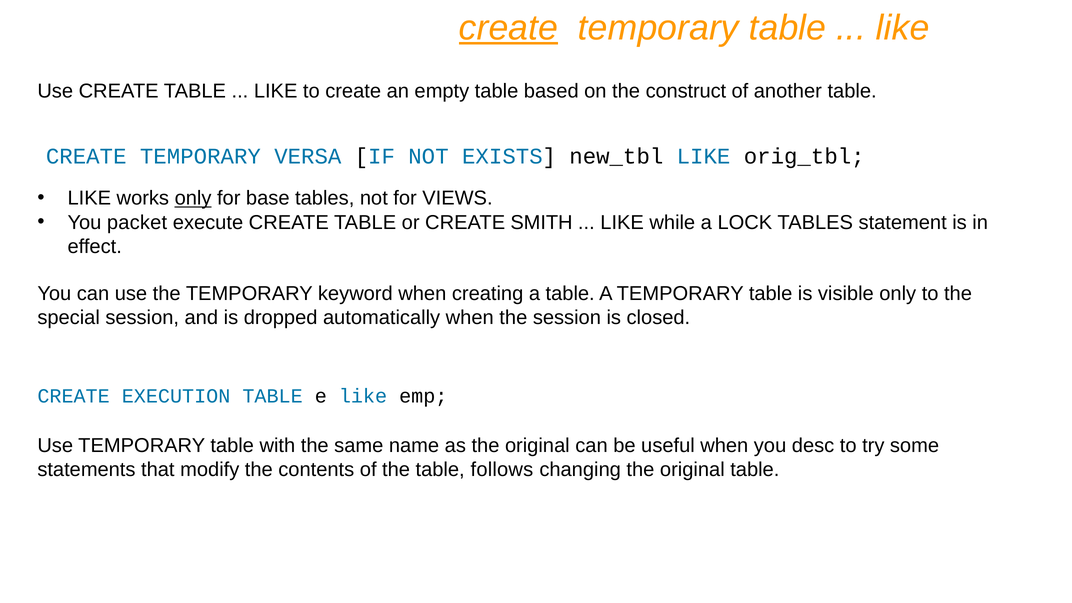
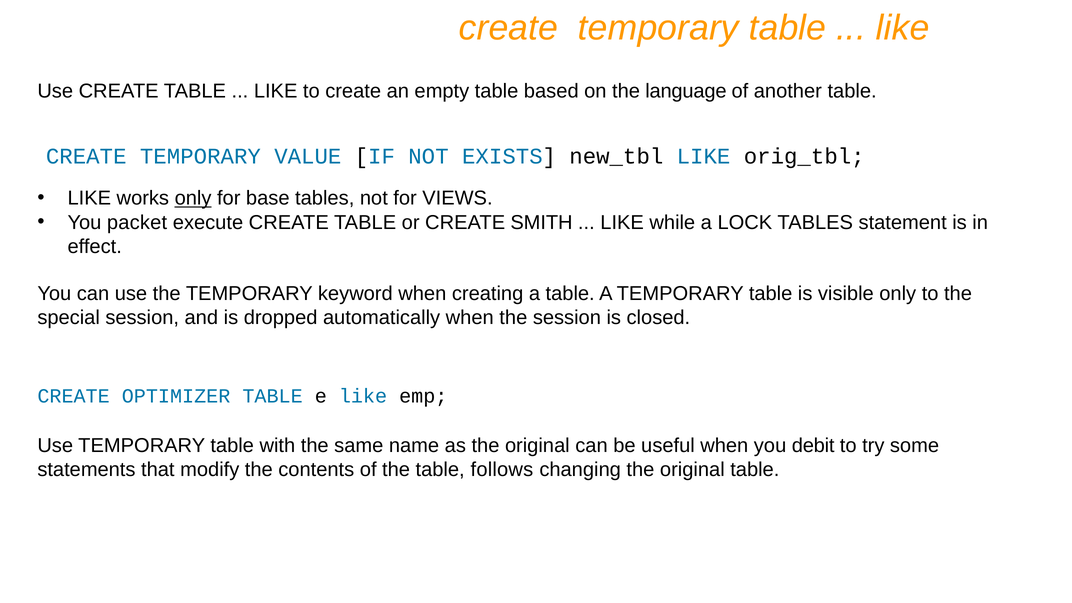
create underline: present -> none (508, 28)
construct: construct -> language (686, 91)
VERSA: VERSA -> VALUE (308, 156)
EXECUTION: EXECUTION -> OPTIMIZER (176, 396)
desc: desc -> debit (813, 446)
